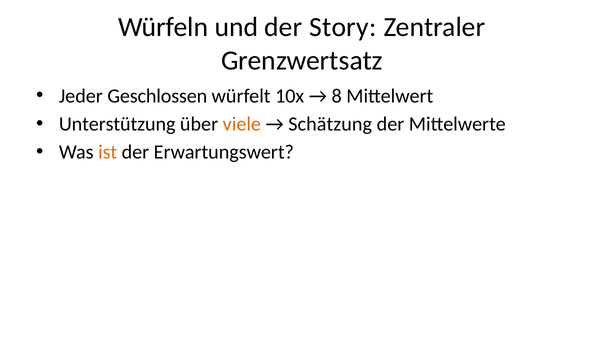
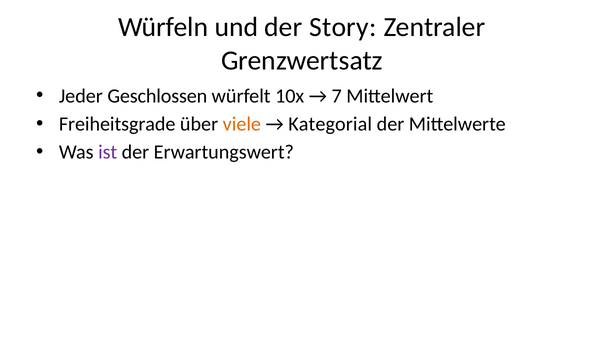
8: 8 -> 7 (337, 96)
Unterstützung: Unterstützung -> Freiheitsgrade (117, 124)
Schätzung: Schätzung -> Kategorial (330, 124)
ist colour: orange -> purple (108, 152)
